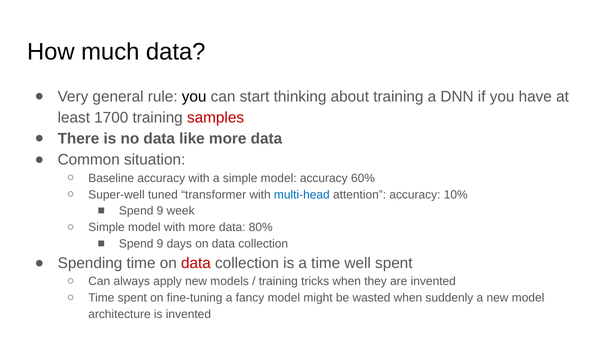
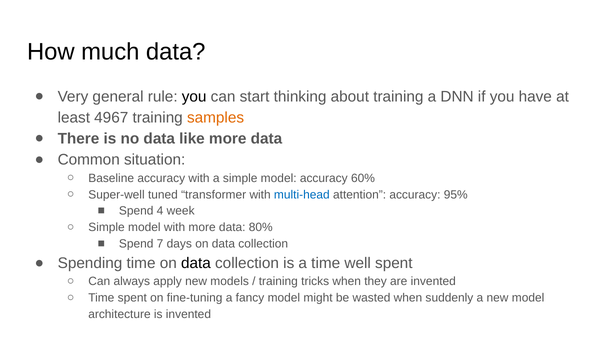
1700: 1700 -> 4967 (111, 118)
samples colour: red -> orange (216, 118)
10%: 10% -> 95% (456, 194)
9: 9 -> 4 (160, 211)
9: 9 -> 7 (160, 244)
data colour: red -> black (196, 263)
